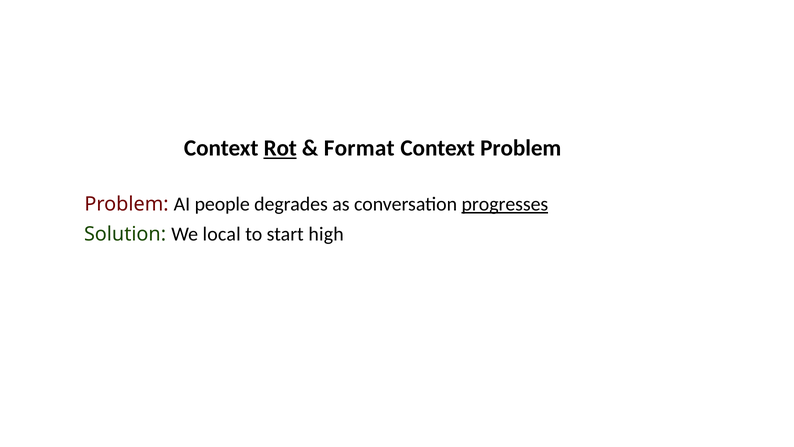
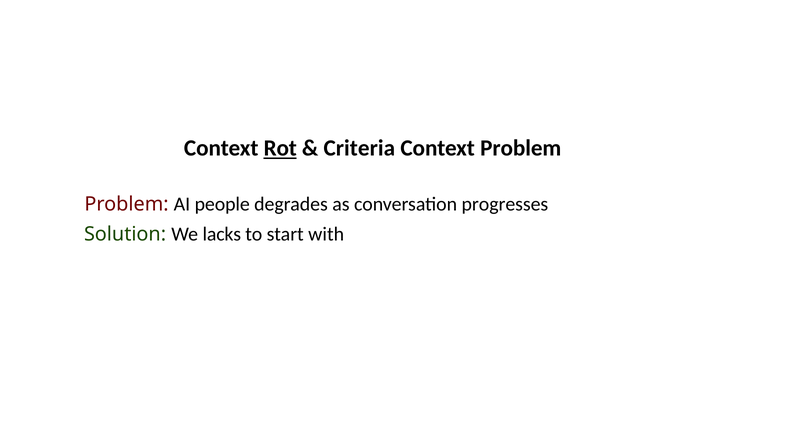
Format: Format -> Criteria (359, 148)
progresses underline: present -> none (505, 204)
local: local -> lacks (222, 234)
high: high -> with (326, 234)
